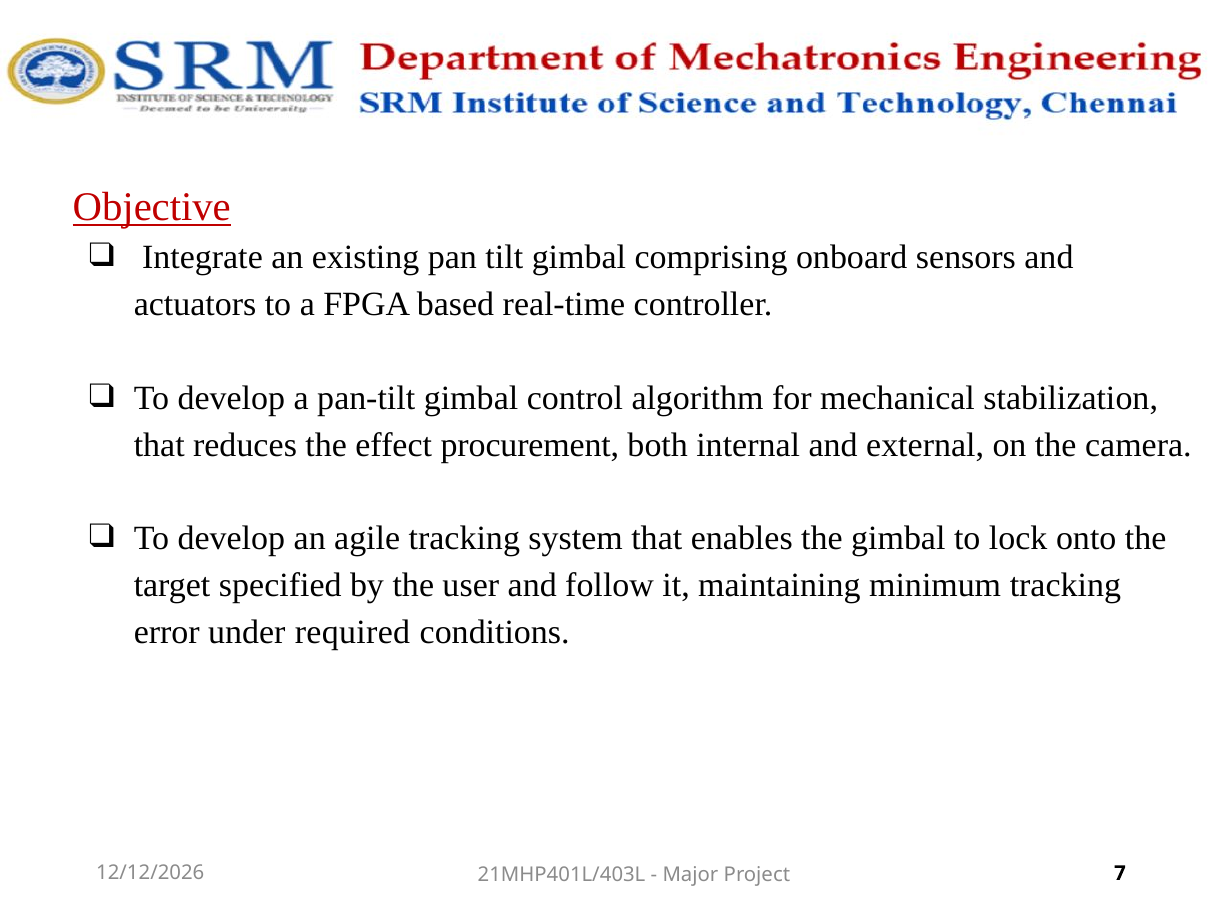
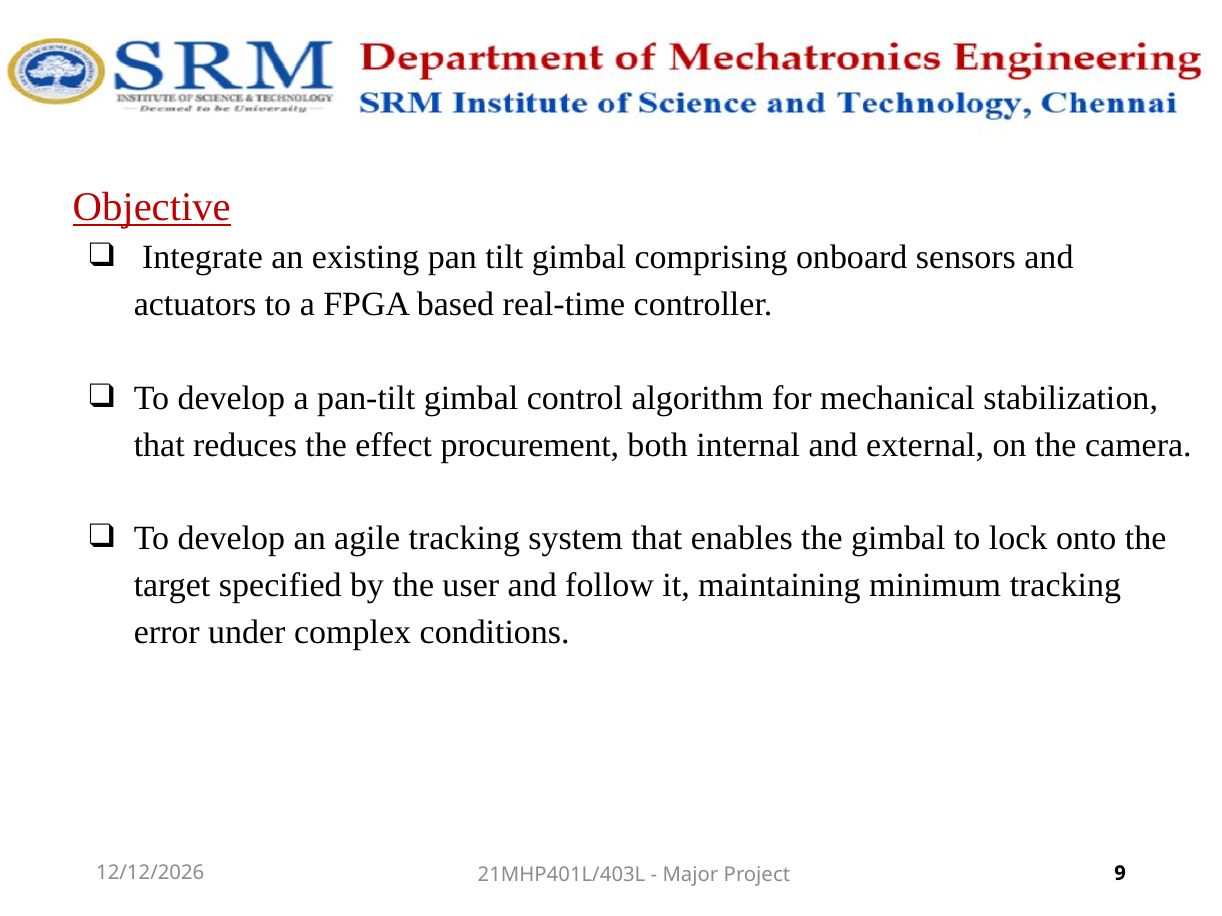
required: required -> complex (353, 633)
7: 7 -> 9 (1120, 874)
